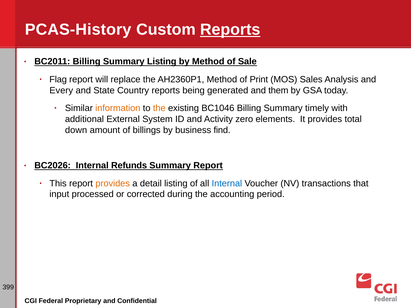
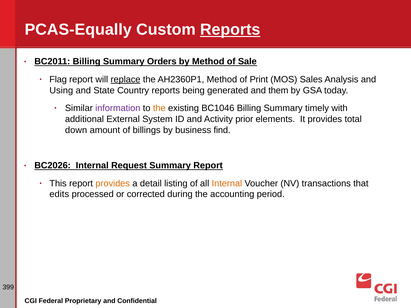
PCAS-History: PCAS-History -> PCAS-Equally (78, 30)
Summary Listing: Listing -> Orders (162, 62)
replace underline: none -> present (126, 79)
Every: Every -> Using (61, 90)
information colour: orange -> purple (118, 108)
zero: zero -> prior (244, 119)
Refunds: Refunds -> Request (129, 166)
Internal colour: blue -> orange (227, 184)
input: input -> edits (59, 194)
